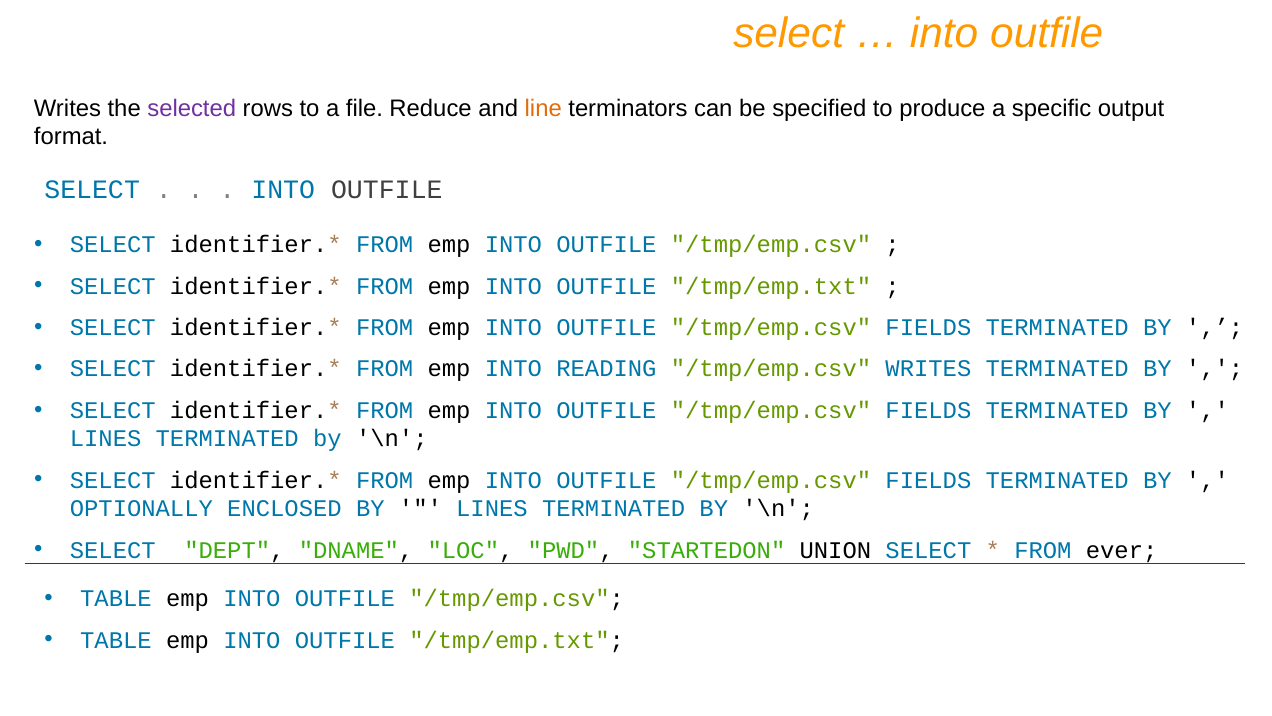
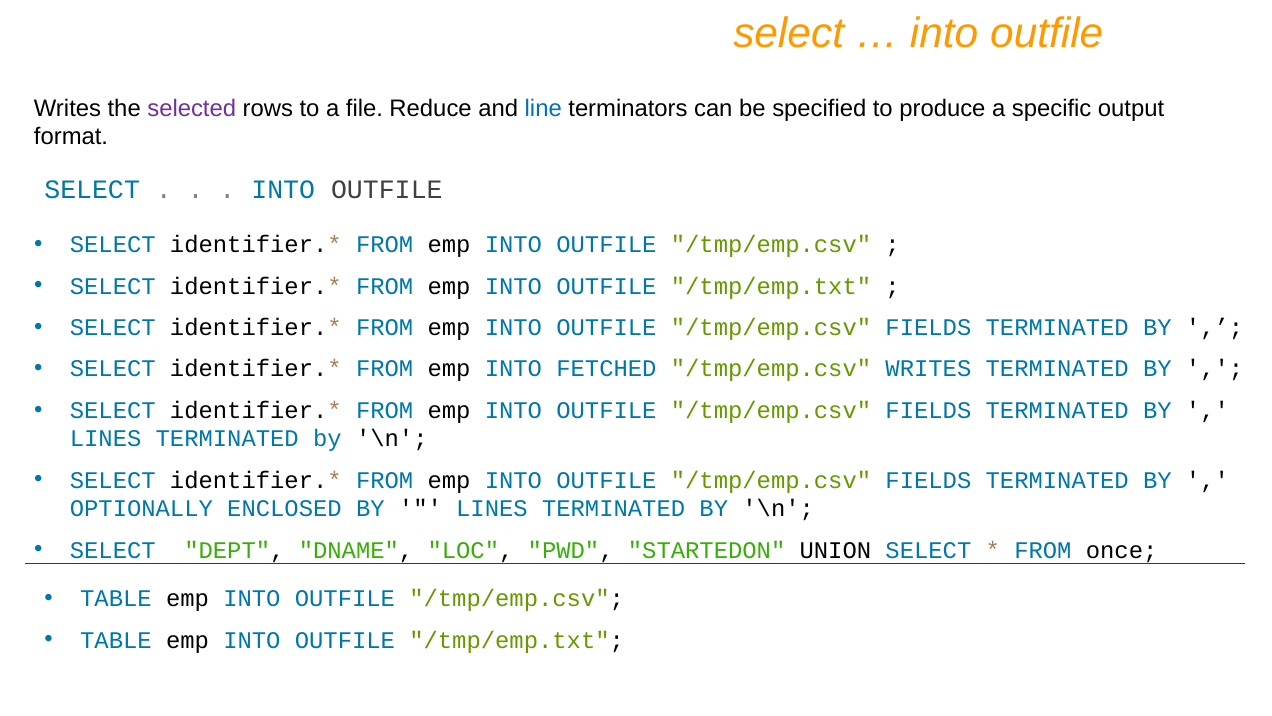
line colour: orange -> blue (543, 108)
READING: READING -> FETCHED (606, 369)
ever: ever -> once (1122, 550)
